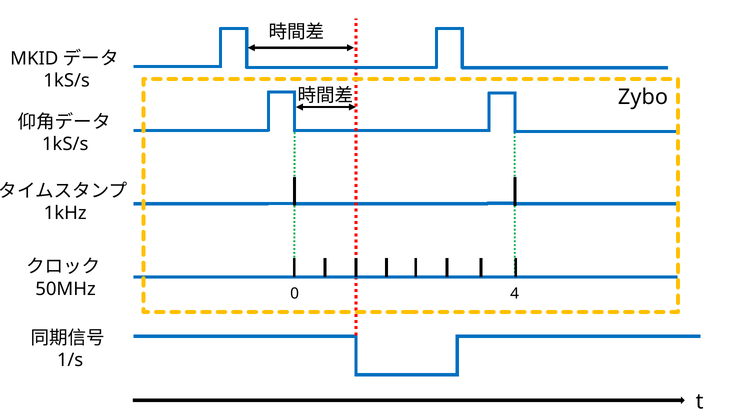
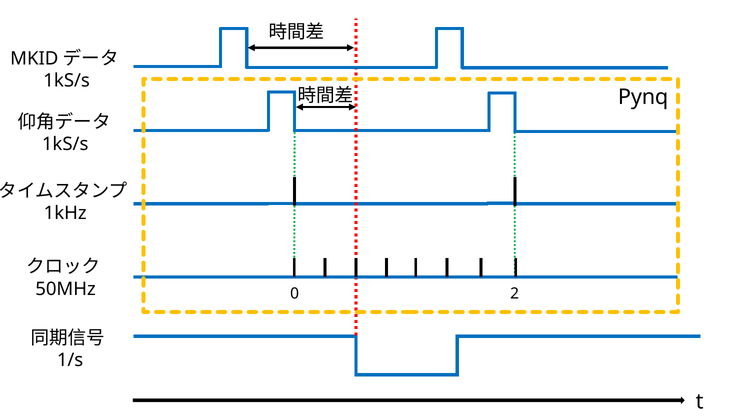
Zybo: Zybo -> Pynq (643, 97)
4: 4 -> 2 (515, 294)
